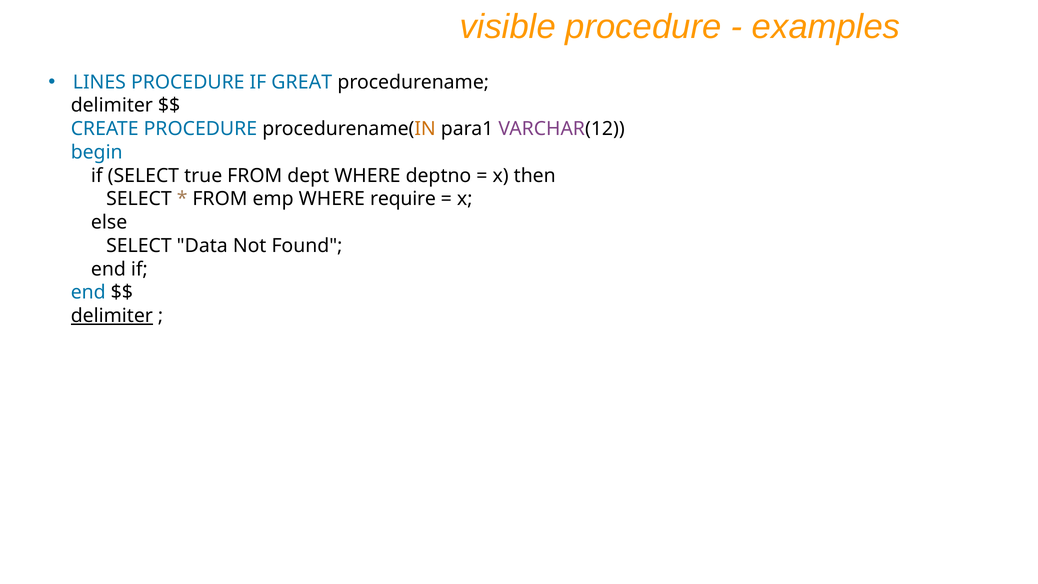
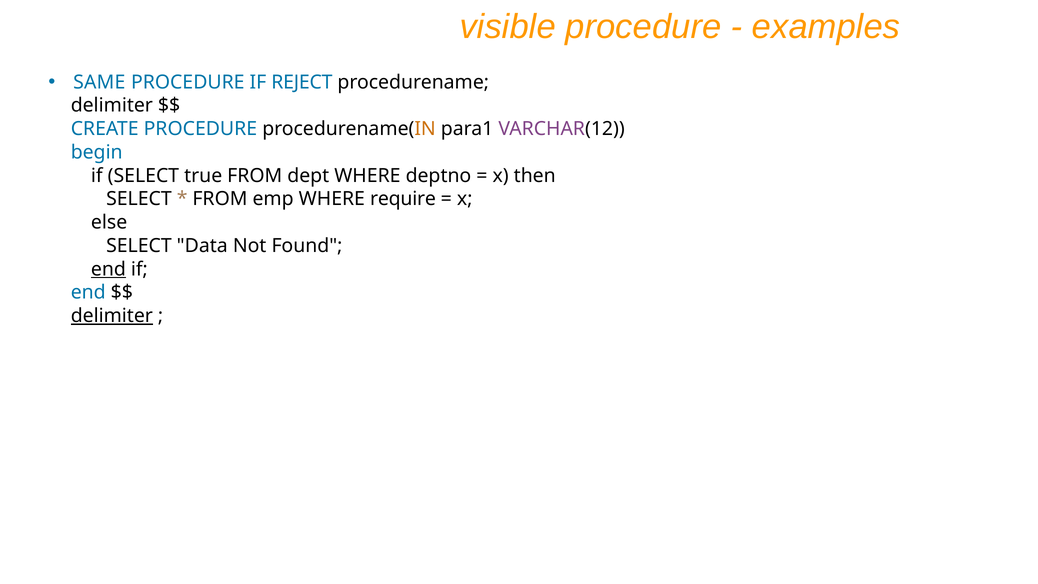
LINES: LINES -> SAME (99, 82)
GREAT: GREAT -> REJECT (302, 82)
end underline: none -> present (108, 269)
